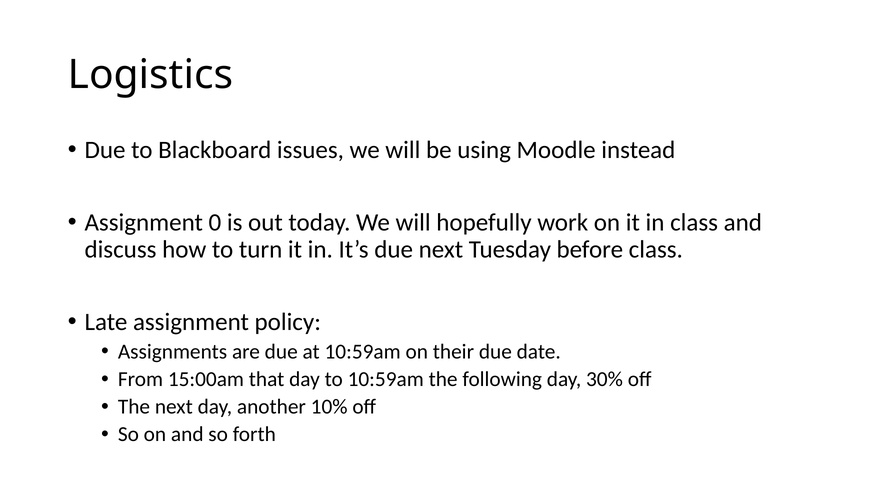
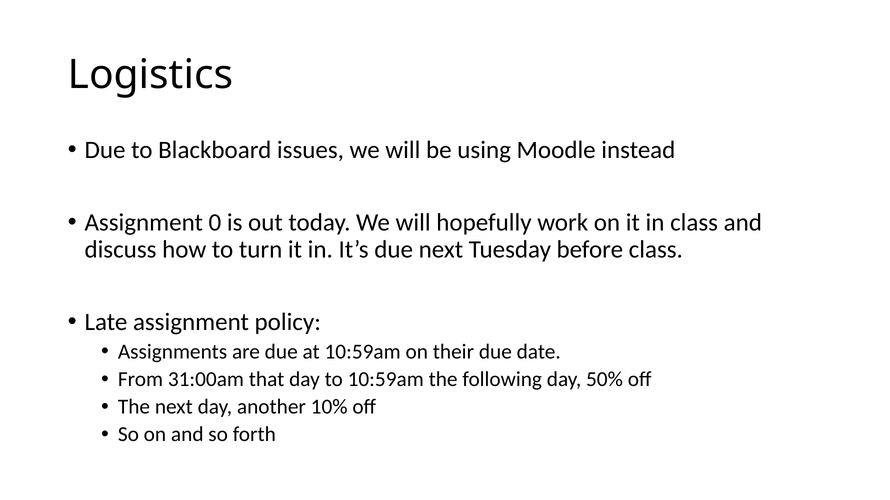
15:00am: 15:00am -> 31:00am (206, 380)
30%: 30% -> 50% (604, 380)
